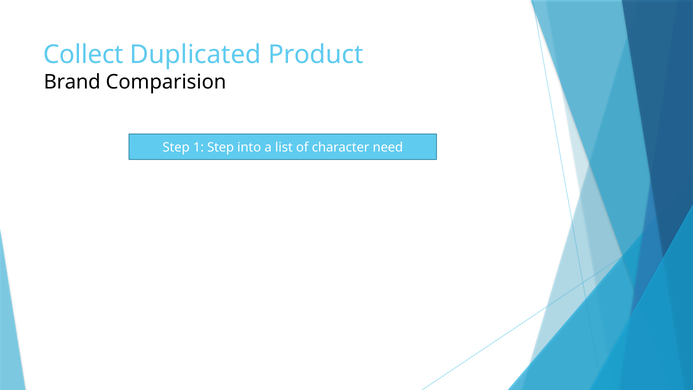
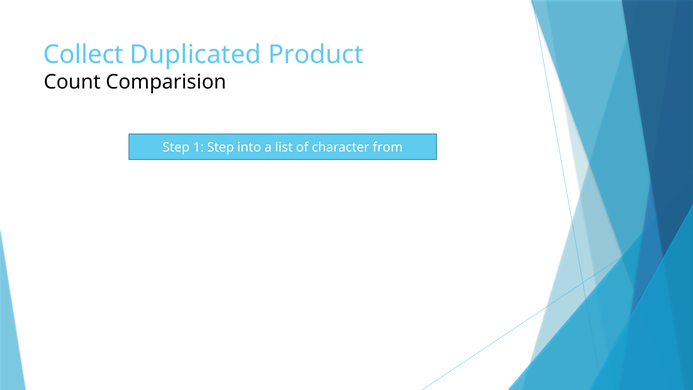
Brand: Brand -> Count (72, 82)
need: need -> from (388, 148)
